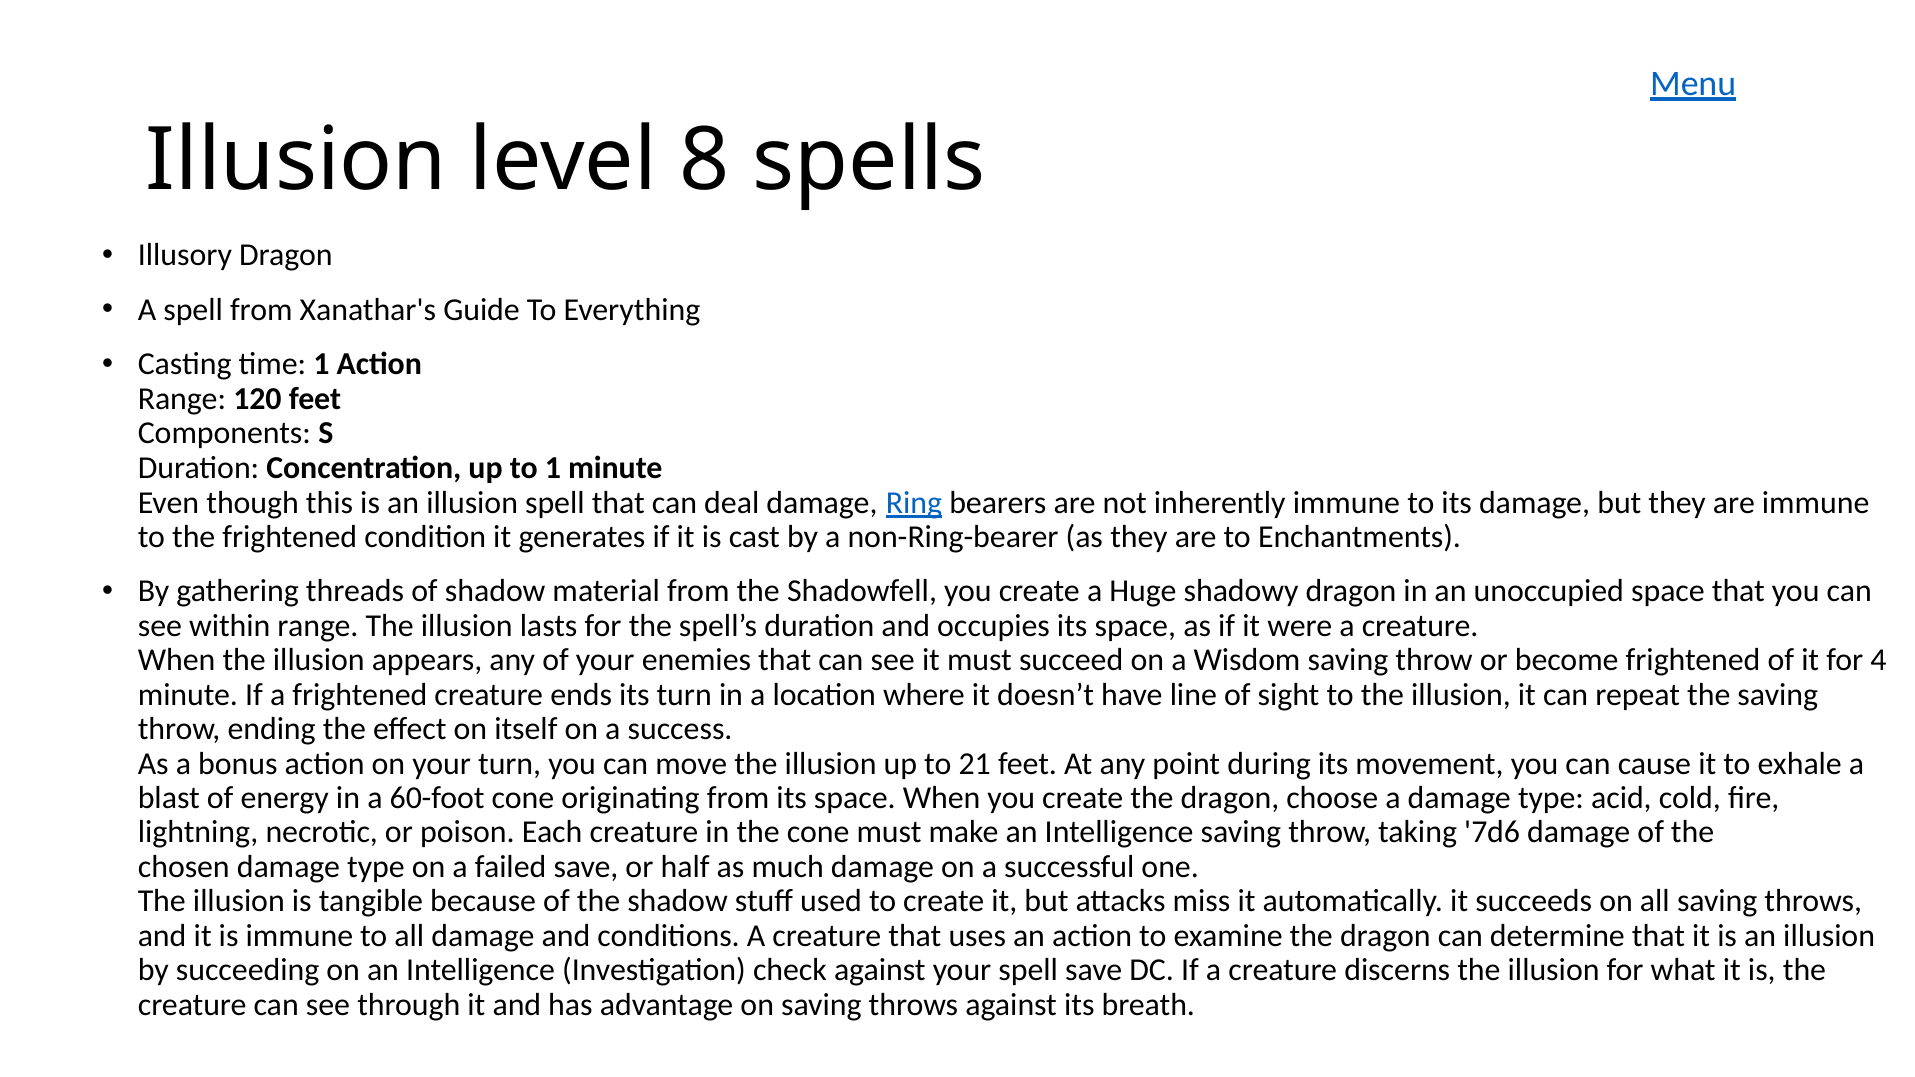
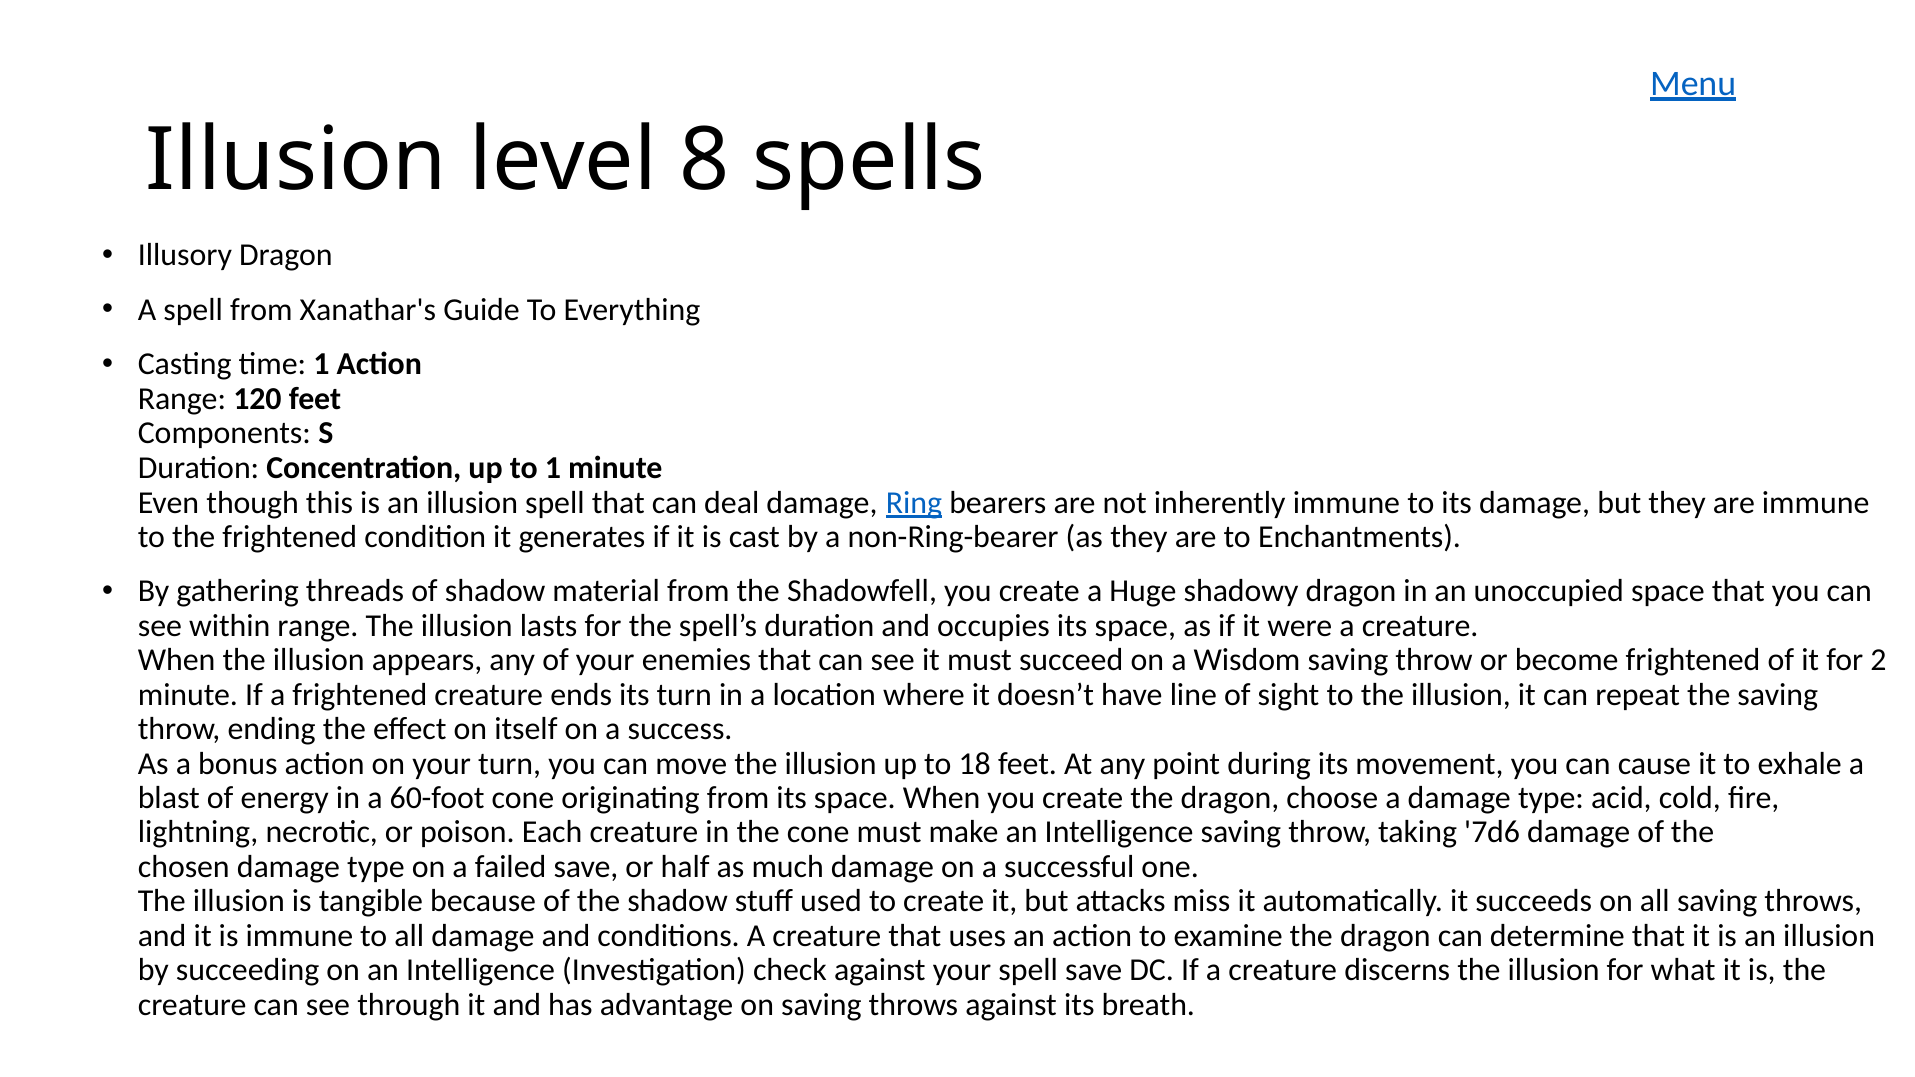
4: 4 -> 2 (1878, 660)
21: 21 -> 18 (975, 764)
